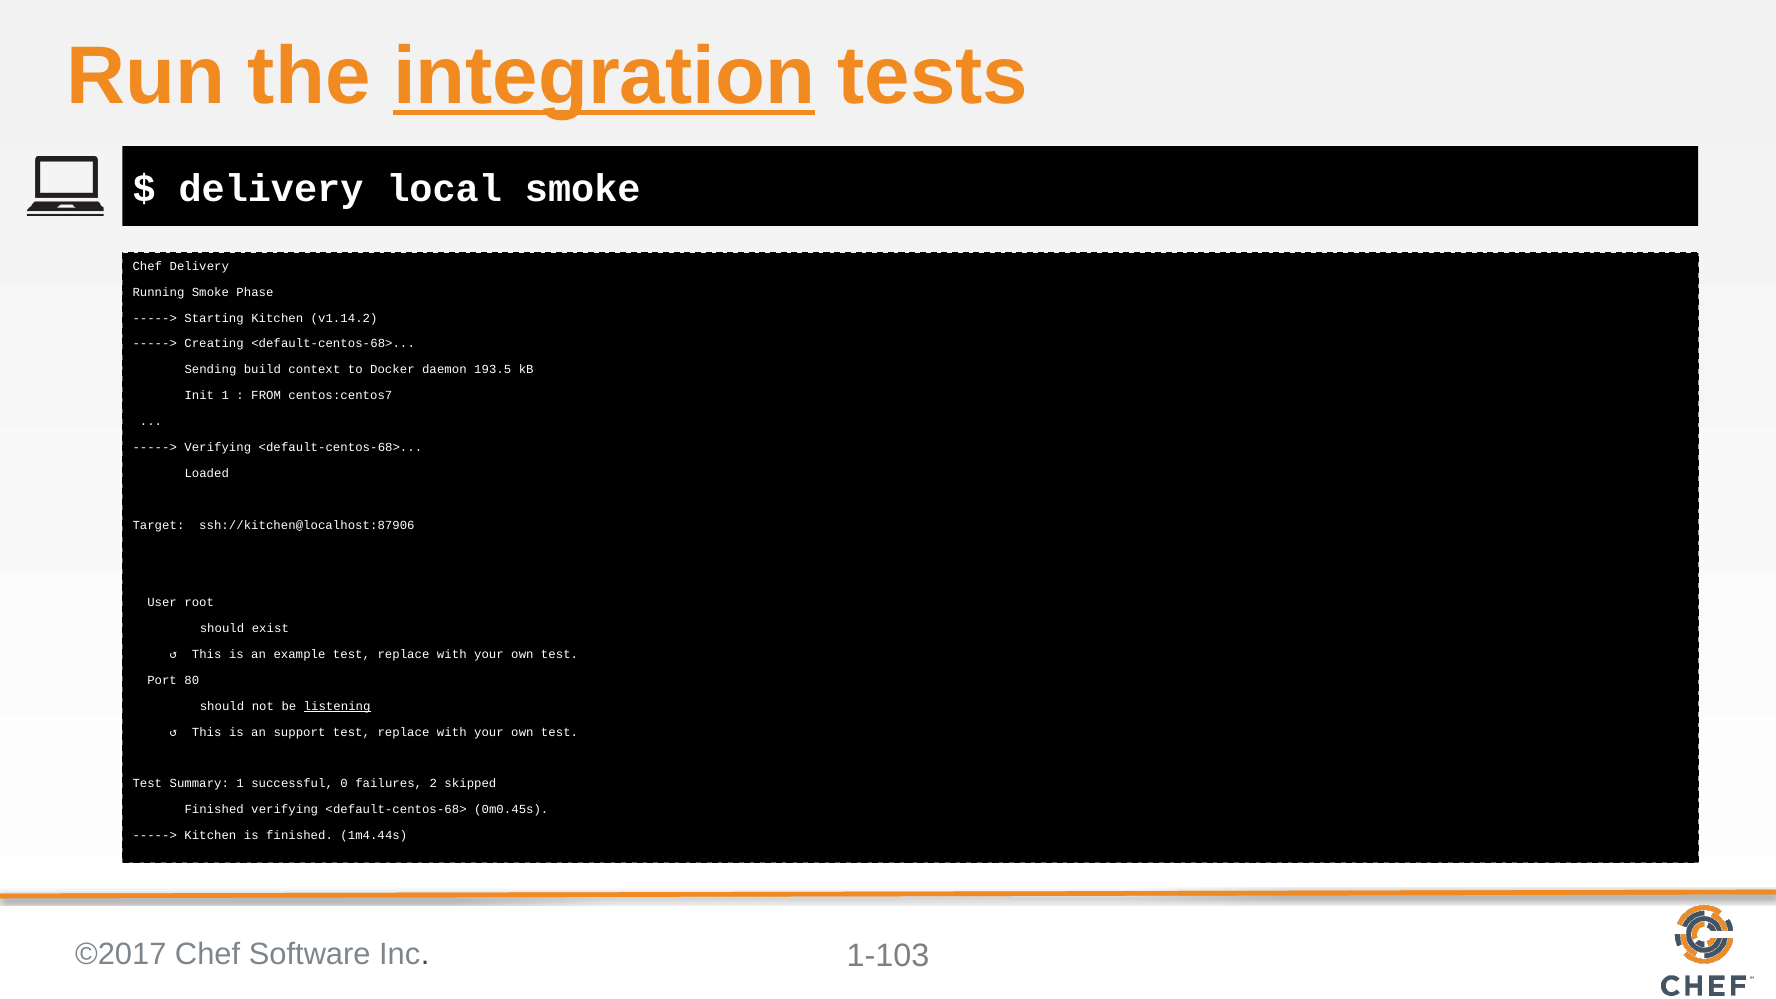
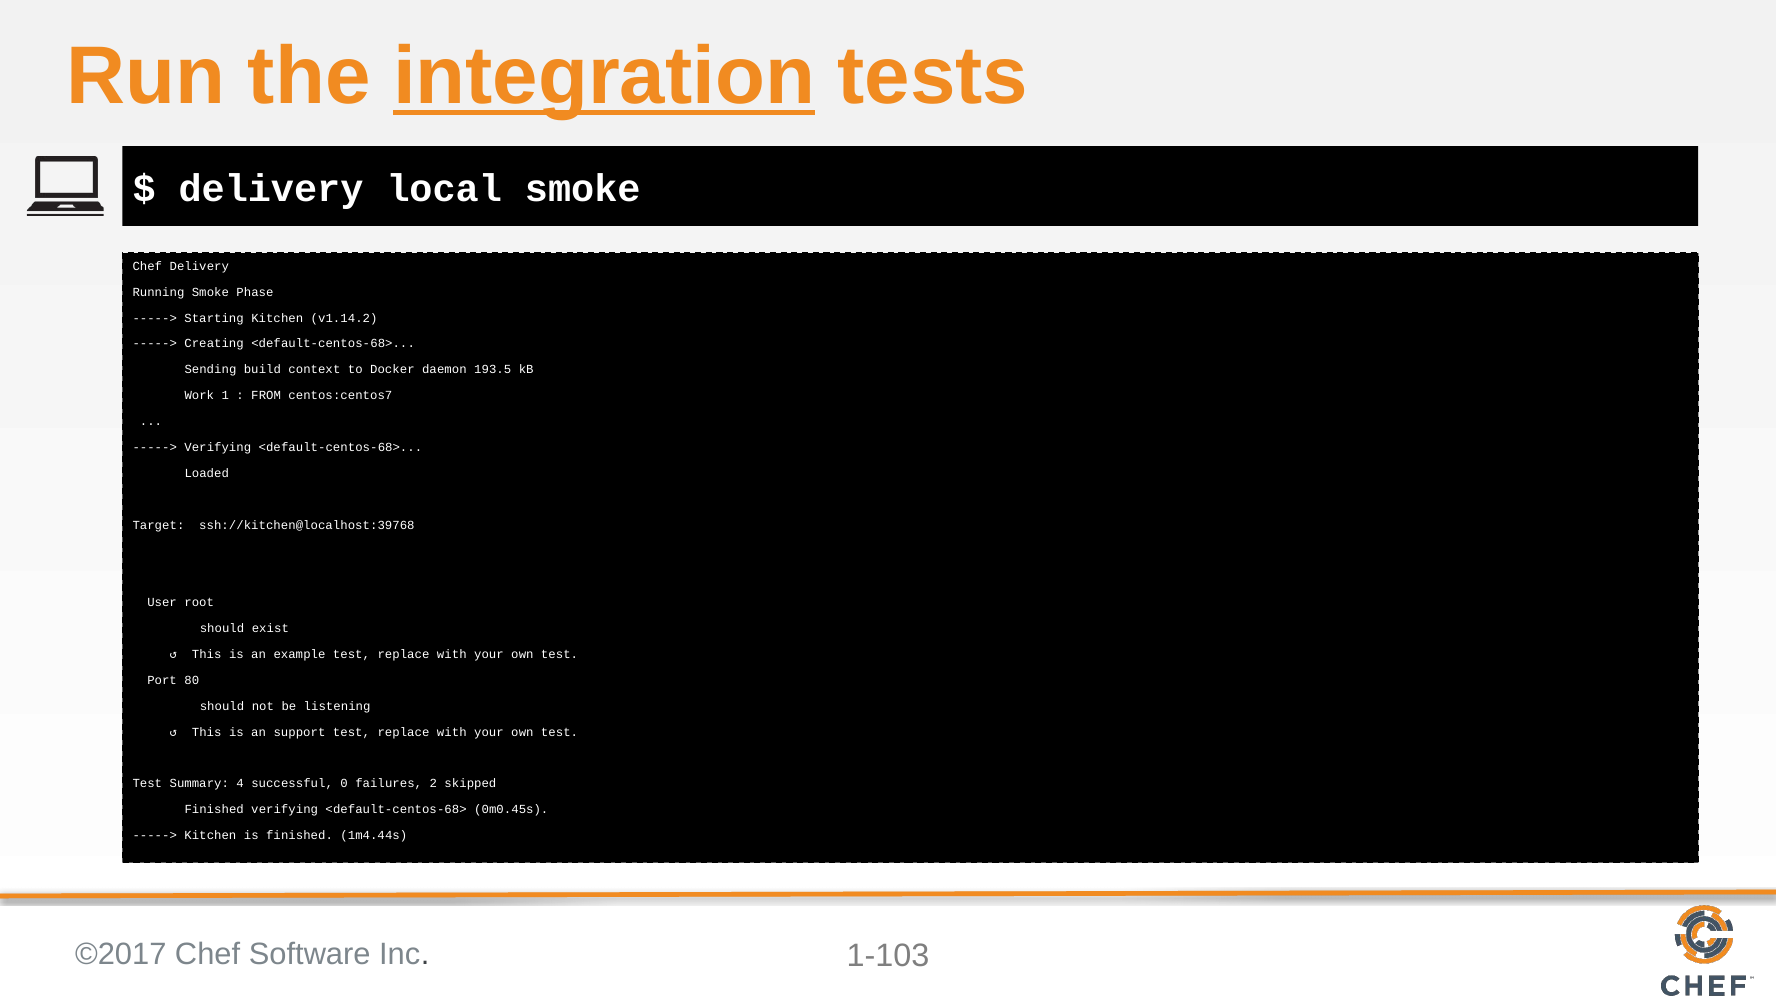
Init: Init -> Work (199, 396)
ssh://kitchen@localhost:87906: ssh://kitchen@localhost:87906 -> ssh://kitchen@localhost:39768 (307, 525)
listening underline: present -> none (337, 706)
Summary 1: 1 -> 4 (240, 784)
